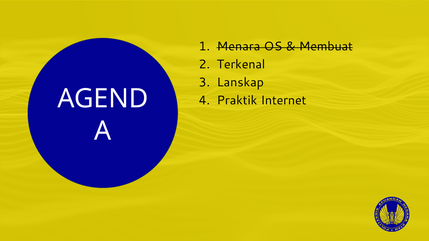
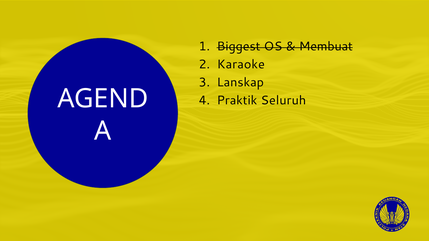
Menara: Menara -> Biggest (239, 46)
Terkenal: Terkenal -> Karaoke (241, 64)
Internet: Internet -> Seluruh (283, 100)
